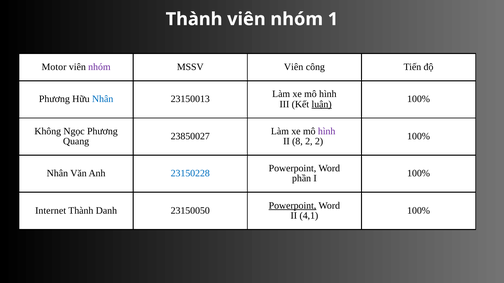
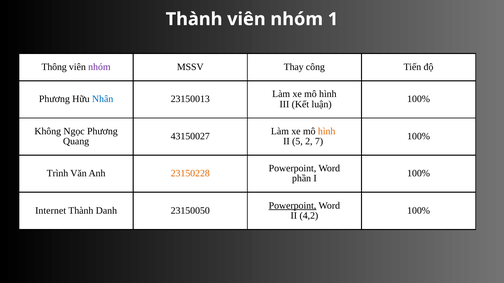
Motor: Motor -> Thông (54, 67)
MSSV Viên: Viên -> Thay (294, 67)
luận underline: present -> none (322, 104)
hình colour: purple -> orange (327, 131)
23850027: 23850027 -> 43150027 (190, 136)
8: 8 -> 5 (297, 142)
2 2: 2 -> 7 (319, 142)
Nhân: Nhân -> Trình (57, 174)
23150228 colour: blue -> orange (190, 174)
4,1: 4,1 -> 4,2 (309, 216)
